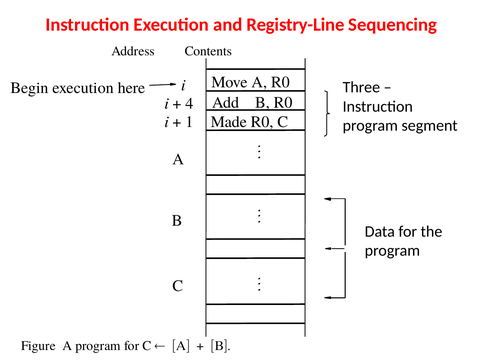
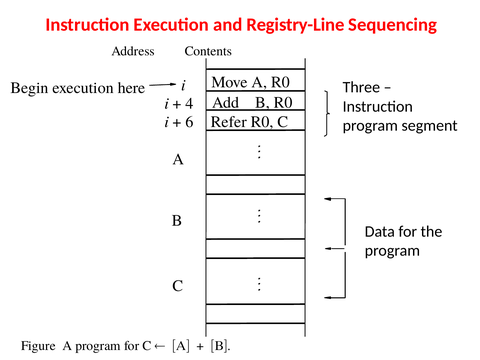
1: 1 -> 6 (190, 122)
Made: Made -> Refer (229, 122)
